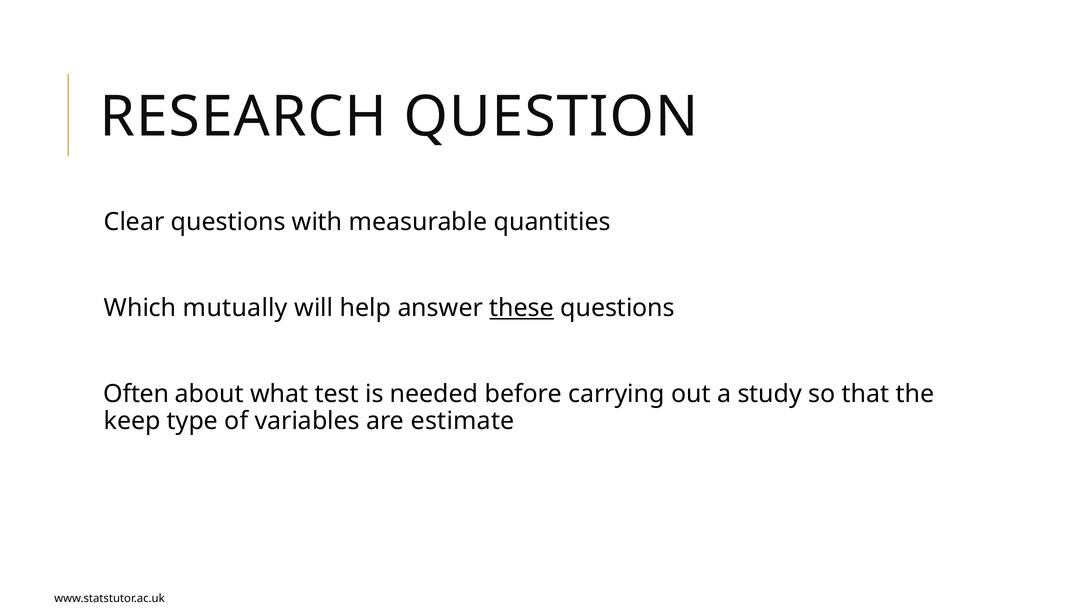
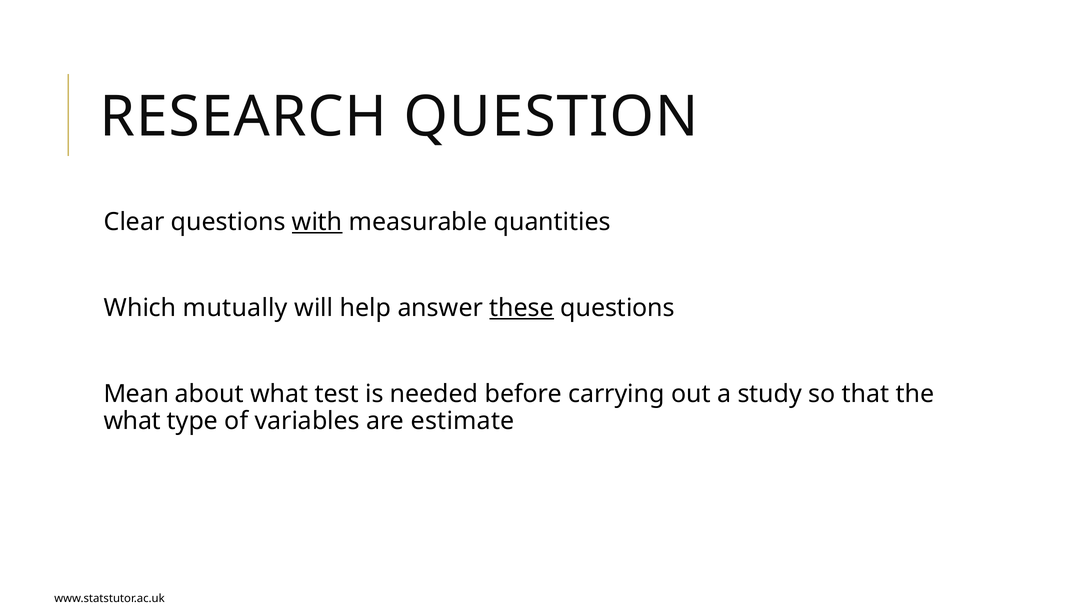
with underline: none -> present (317, 222)
Often: Often -> Mean (136, 394)
keep: keep -> what (132, 421)
